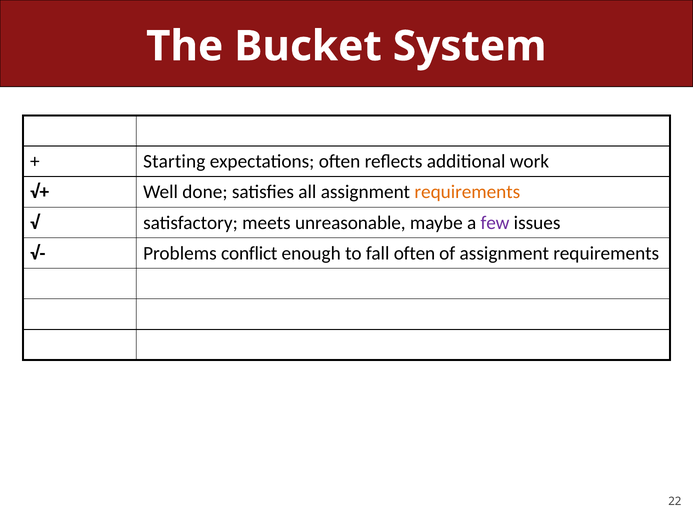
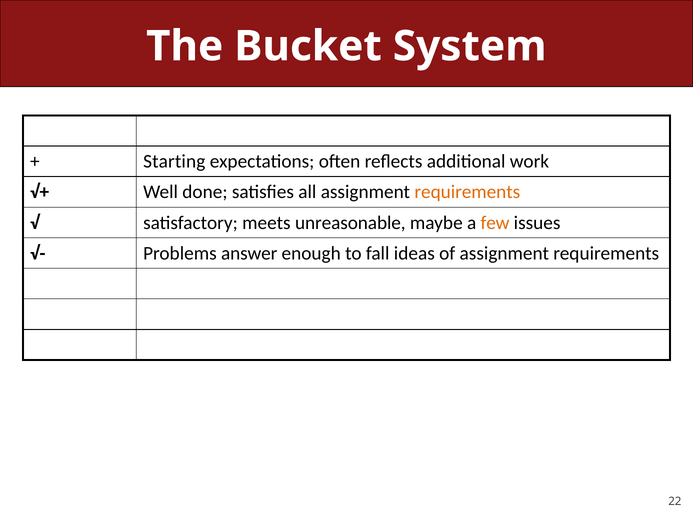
few colour: purple -> orange (495, 223)
conflict: conflict -> answer (249, 253)
fall often: often -> ideas (414, 253)
